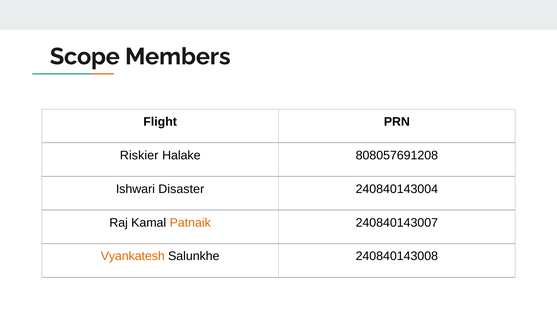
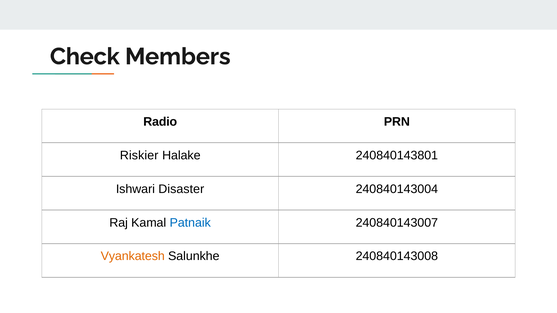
Scope: Scope -> Check (85, 57)
Flight: Flight -> Radio (160, 122)
808057691208: 808057691208 -> 240840143801 (397, 155)
Patnaik colour: orange -> blue (190, 223)
